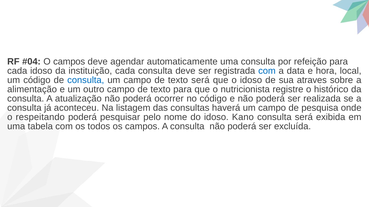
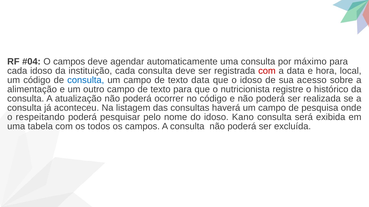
refeição: refeição -> máximo (310, 62)
com colour: blue -> red (267, 71)
texto será: será -> data (200, 80)
atraves: atraves -> acesso (312, 80)
